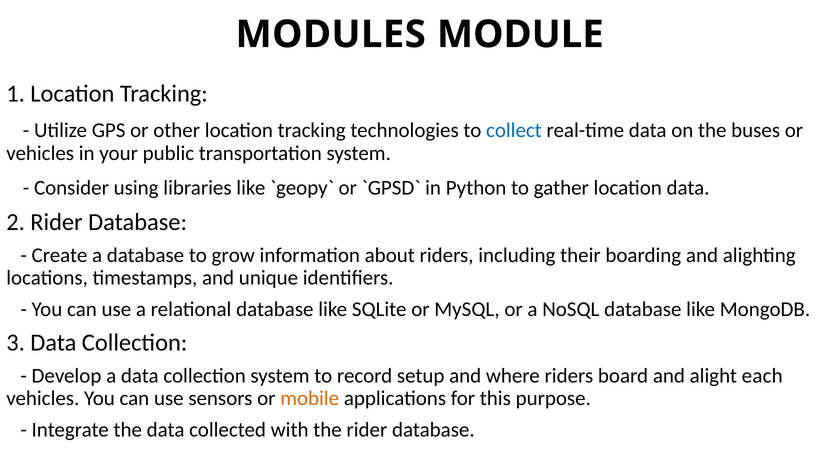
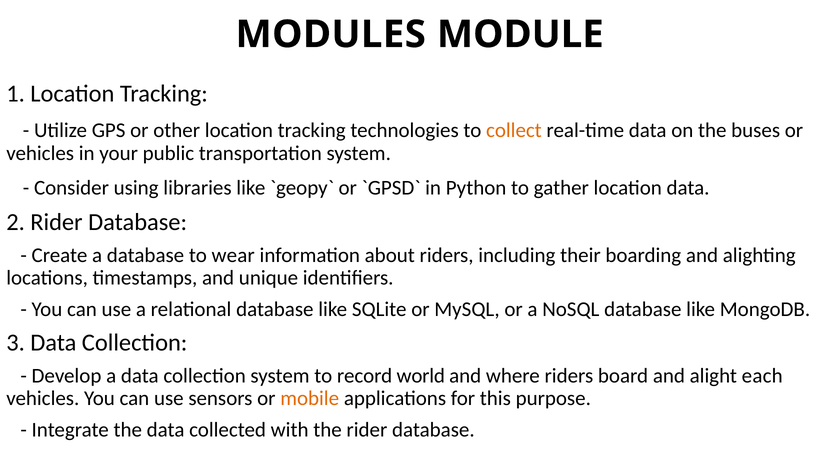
collect colour: blue -> orange (514, 130)
grow: grow -> wear (233, 255)
setup: setup -> world (421, 376)
